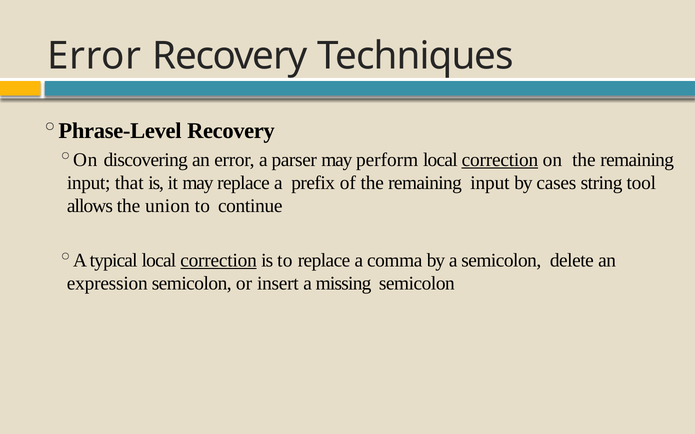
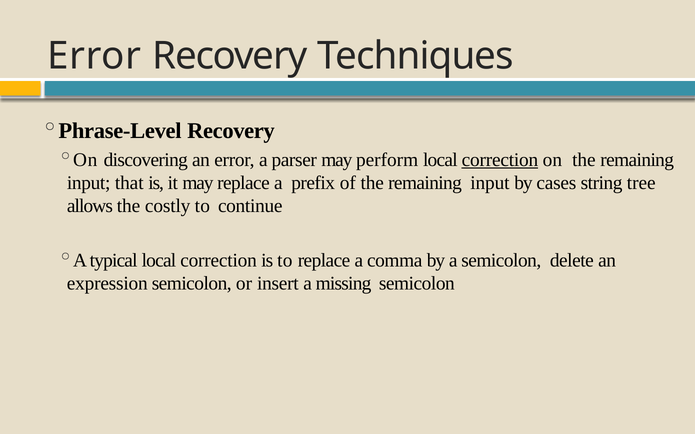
tool: tool -> tree (641, 183)
union: union -> costly (168, 206)
correction underline: present -> none (219, 260)
